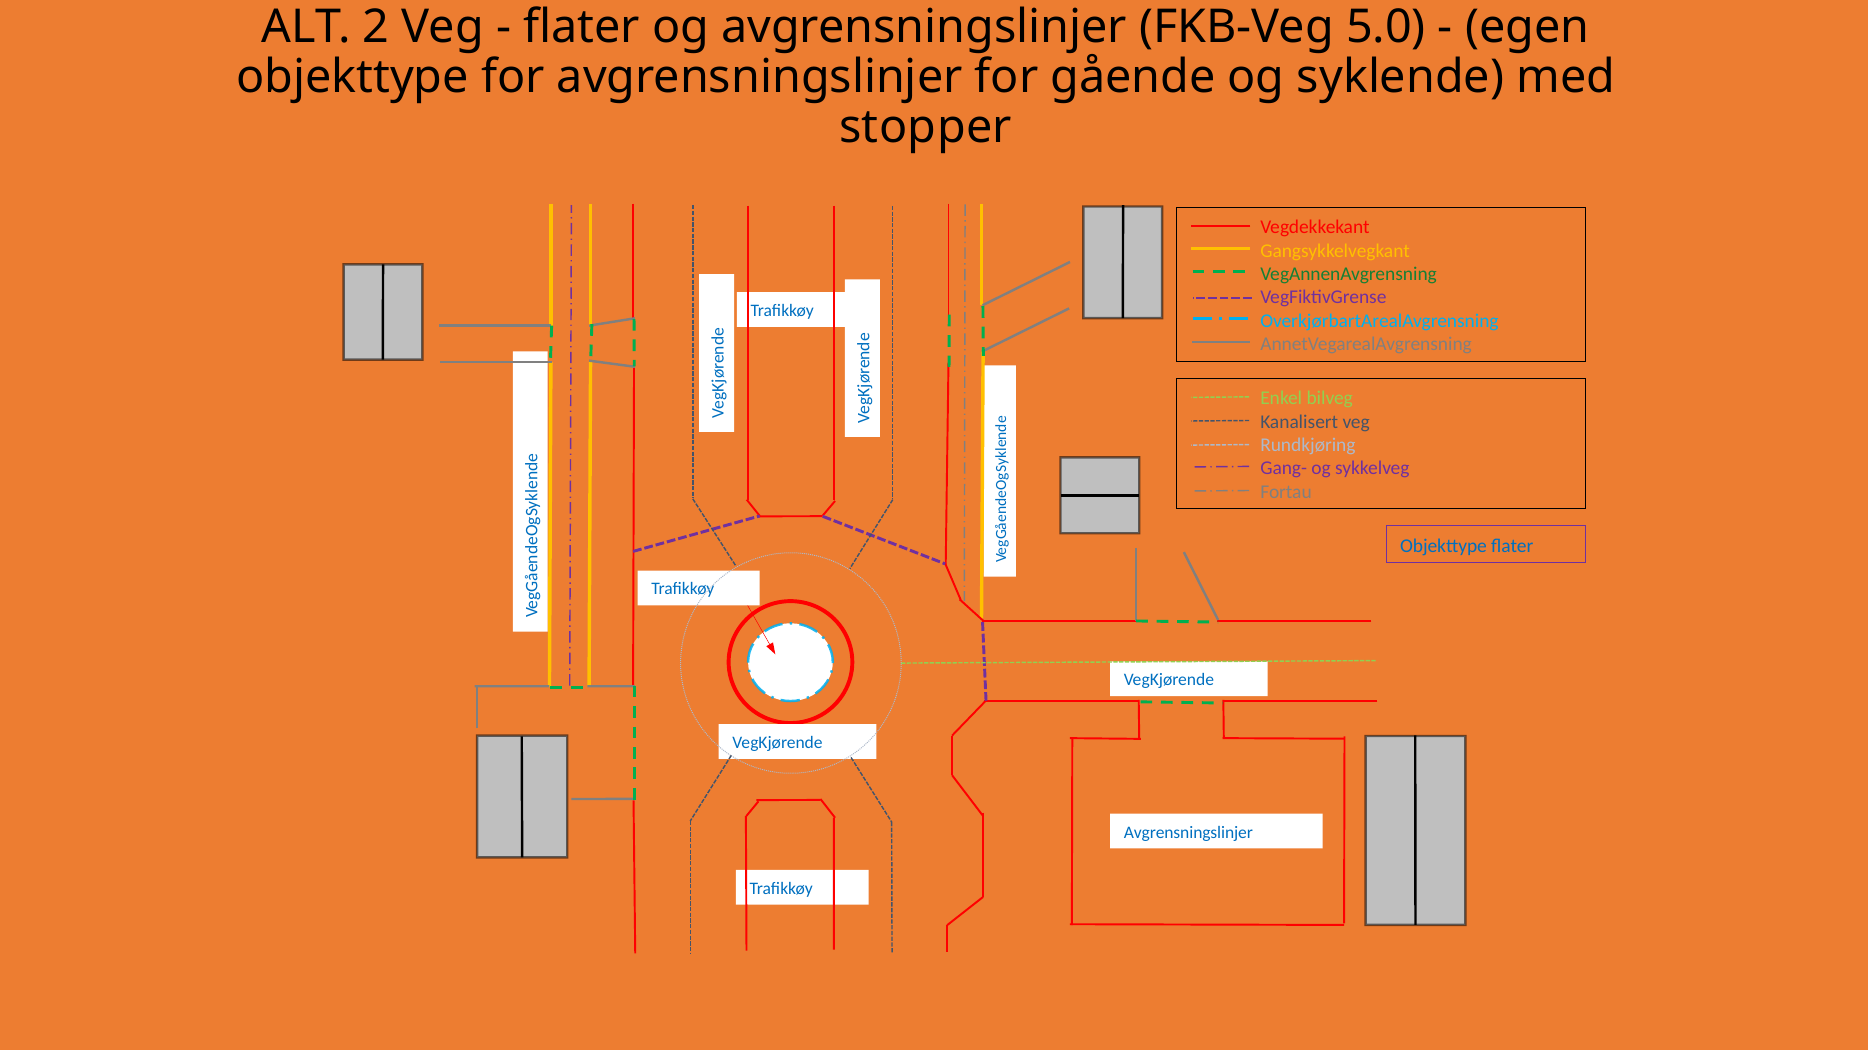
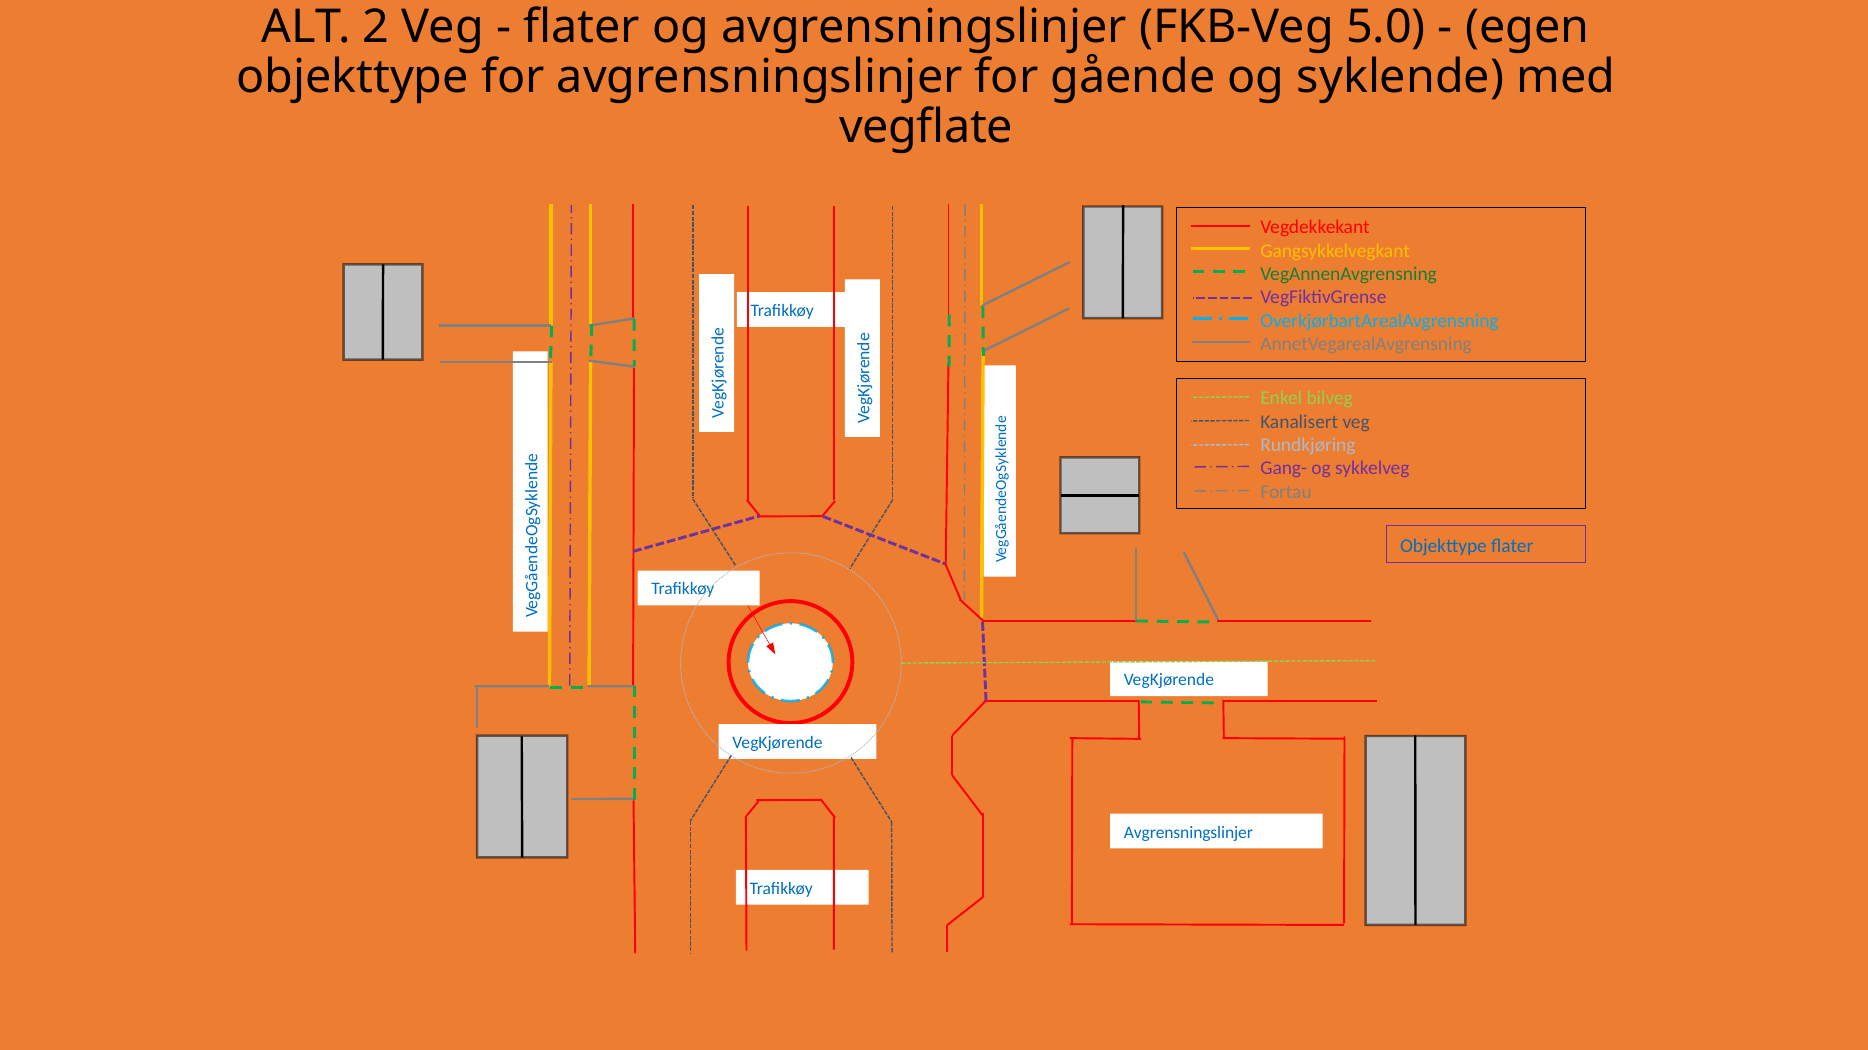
stopper: stopper -> vegflate (926, 128)
